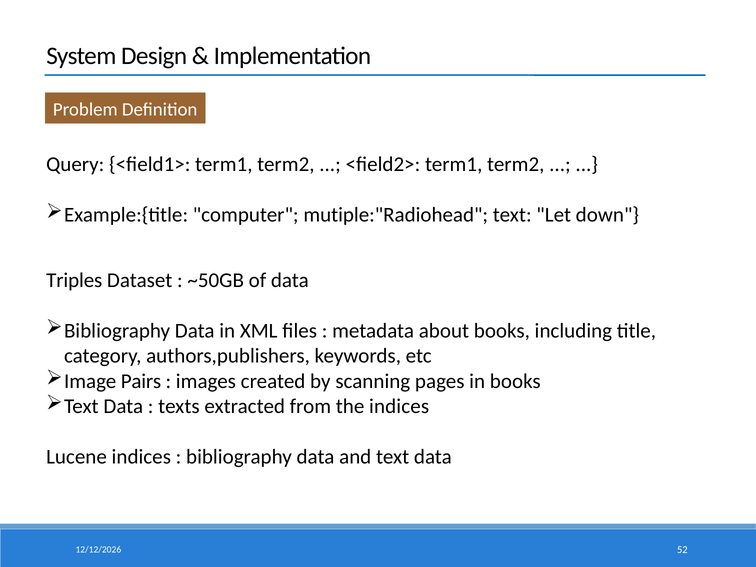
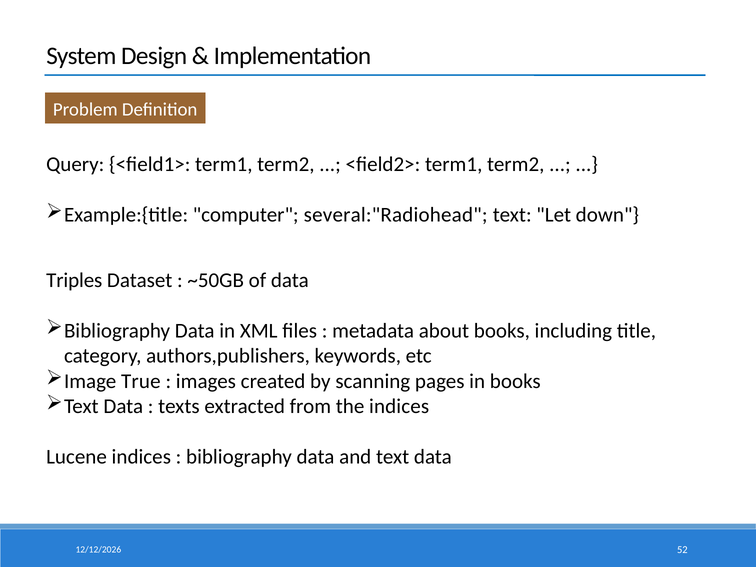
mutiple:"Radiohead: mutiple:"Radiohead -> several:"Radiohead (396, 215)
Pairs: Pairs -> True (141, 381)
